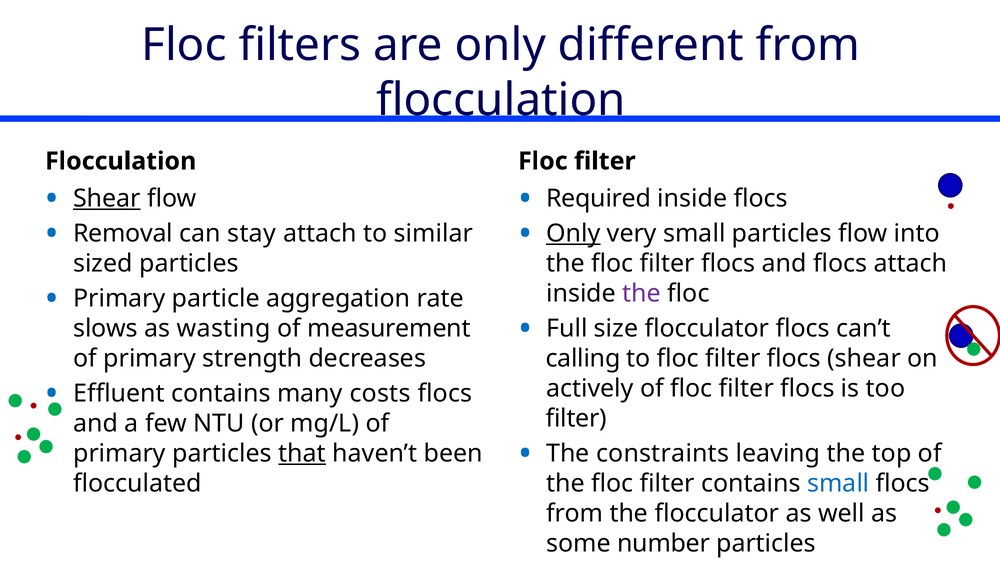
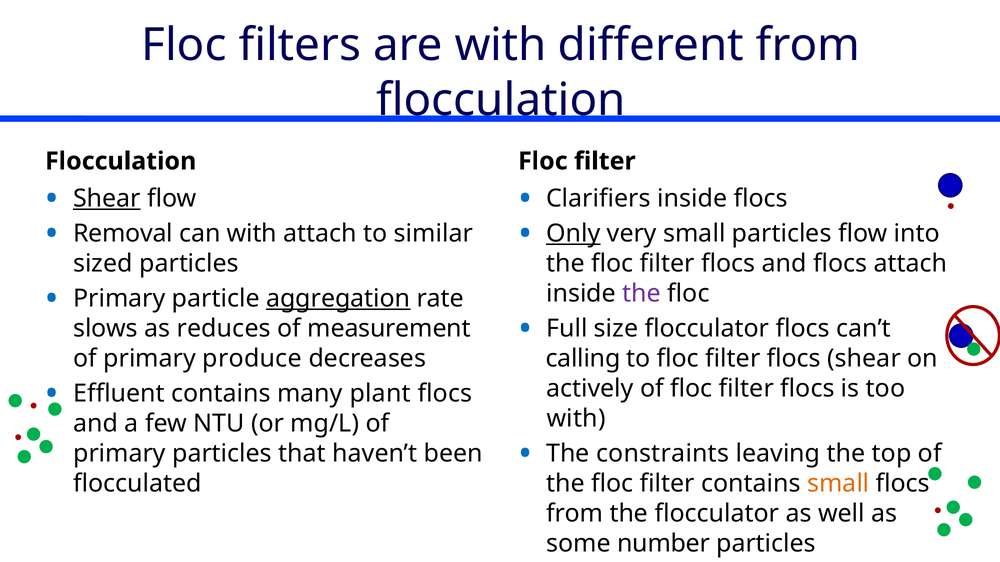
are only: only -> with (500, 45)
Required: Required -> Clarifiers (598, 199)
can stay: stay -> with (252, 234)
aggregation underline: none -> present (338, 299)
wasting: wasting -> reduces (224, 329)
strength: strength -> produce (252, 359)
costs: costs -> plant (380, 394)
filter: filter -> with (576, 419)
that underline: present -> none (302, 454)
small colour: blue -> orange (838, 484)
